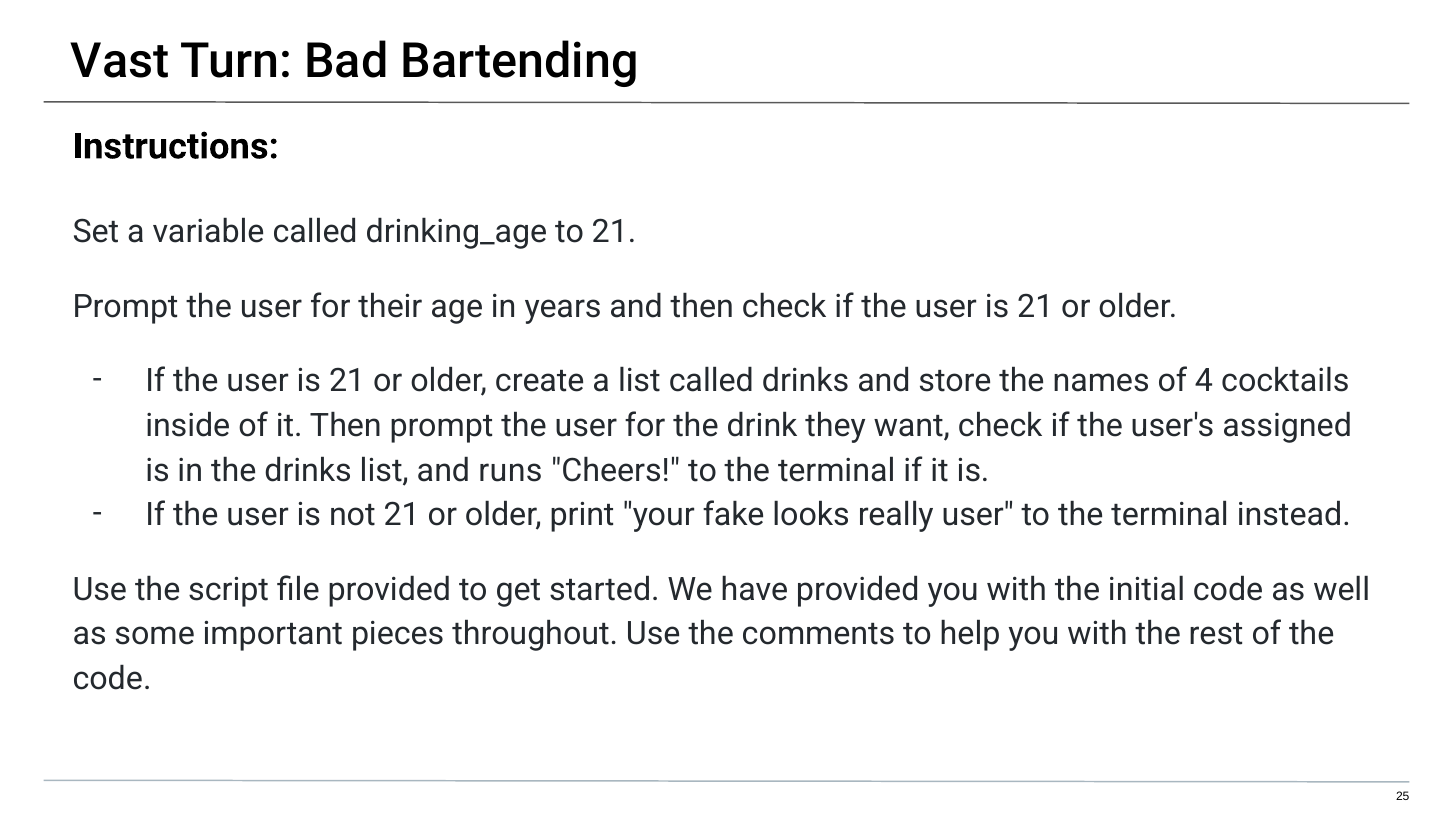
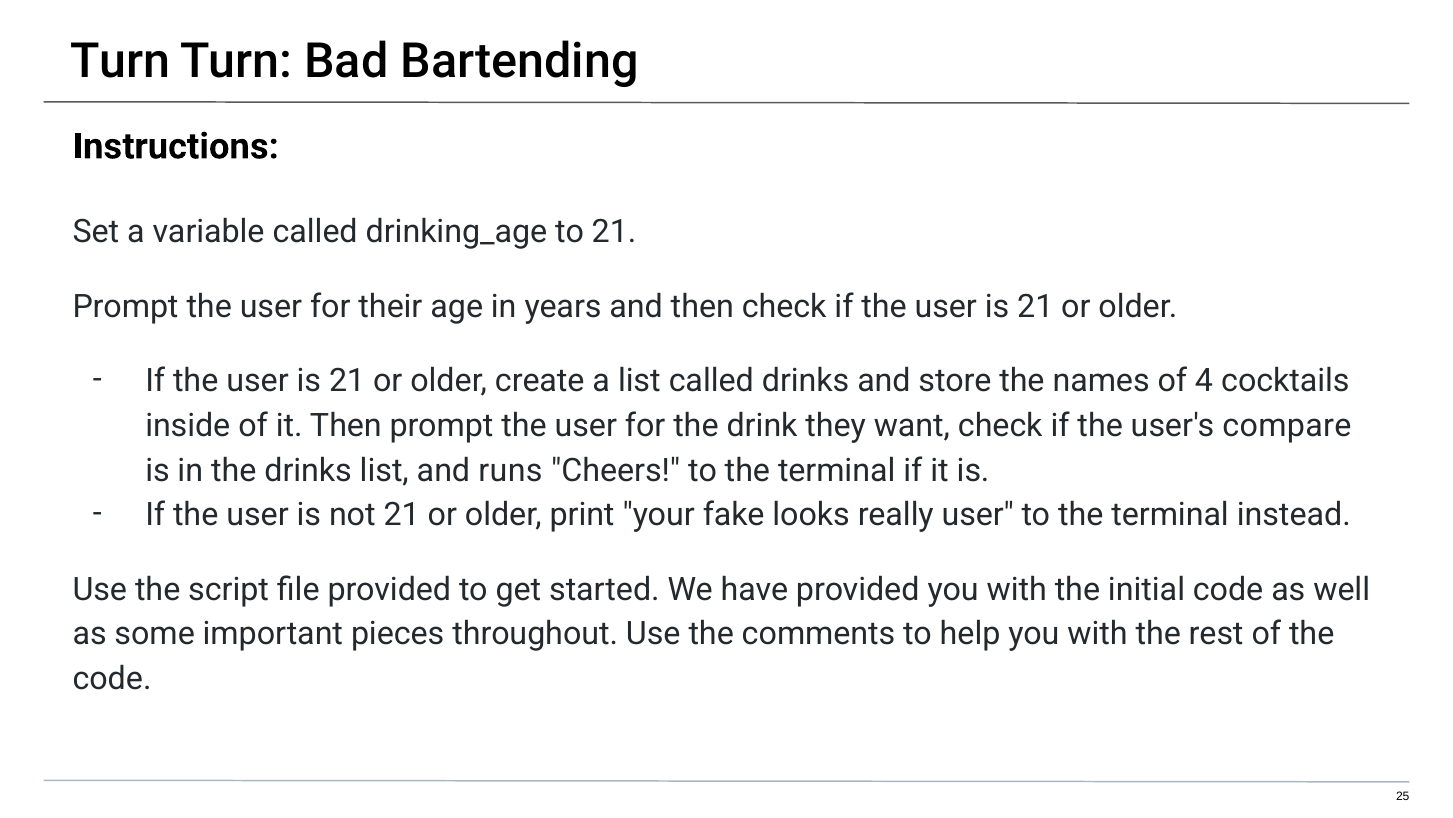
Vast: Vast -> Turn (120, 62)
assigned: assigned -> compare (1287, 425)
